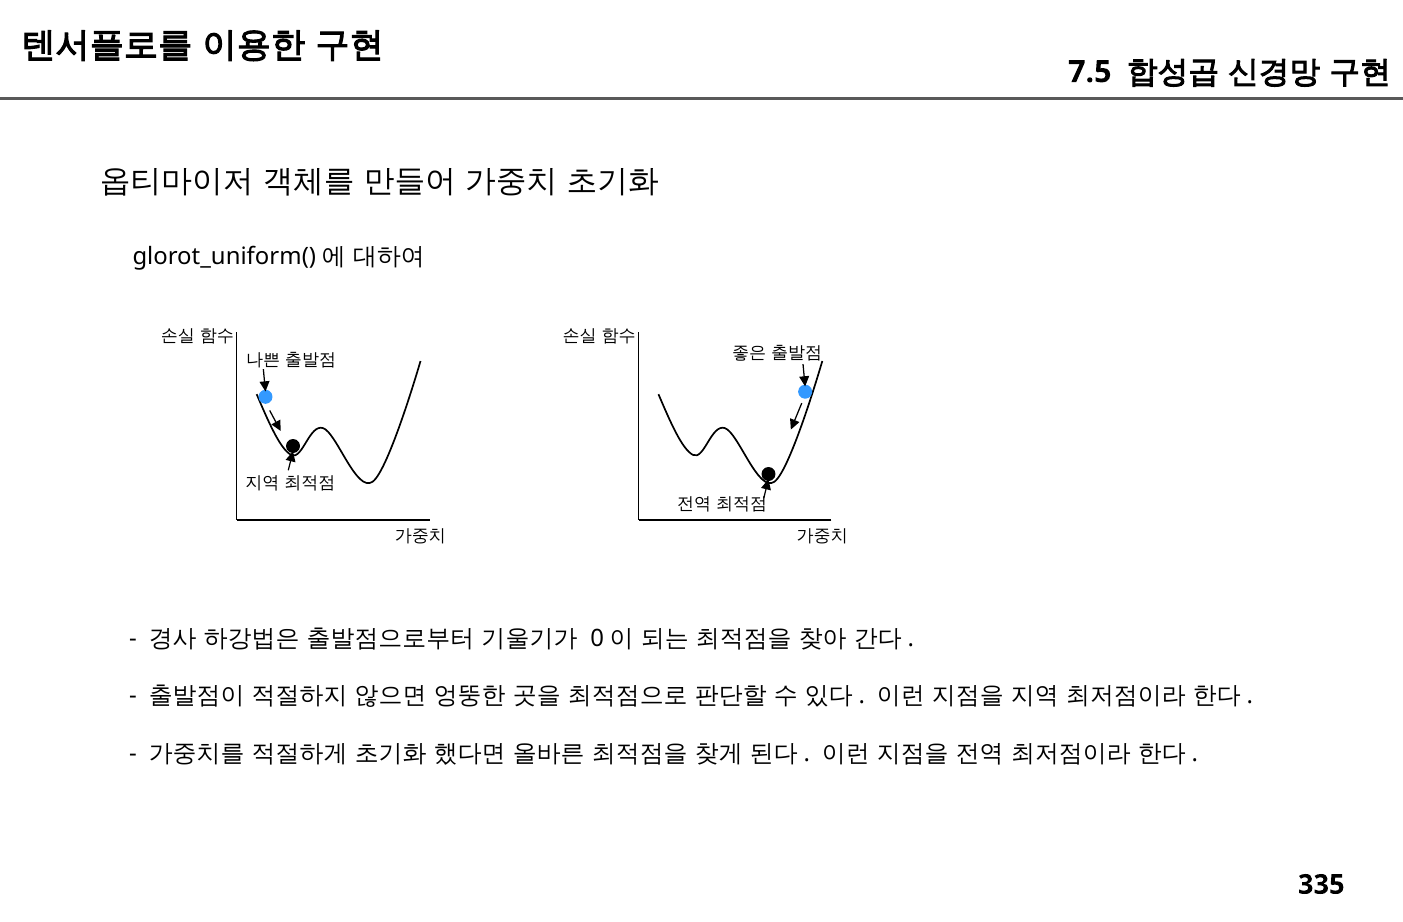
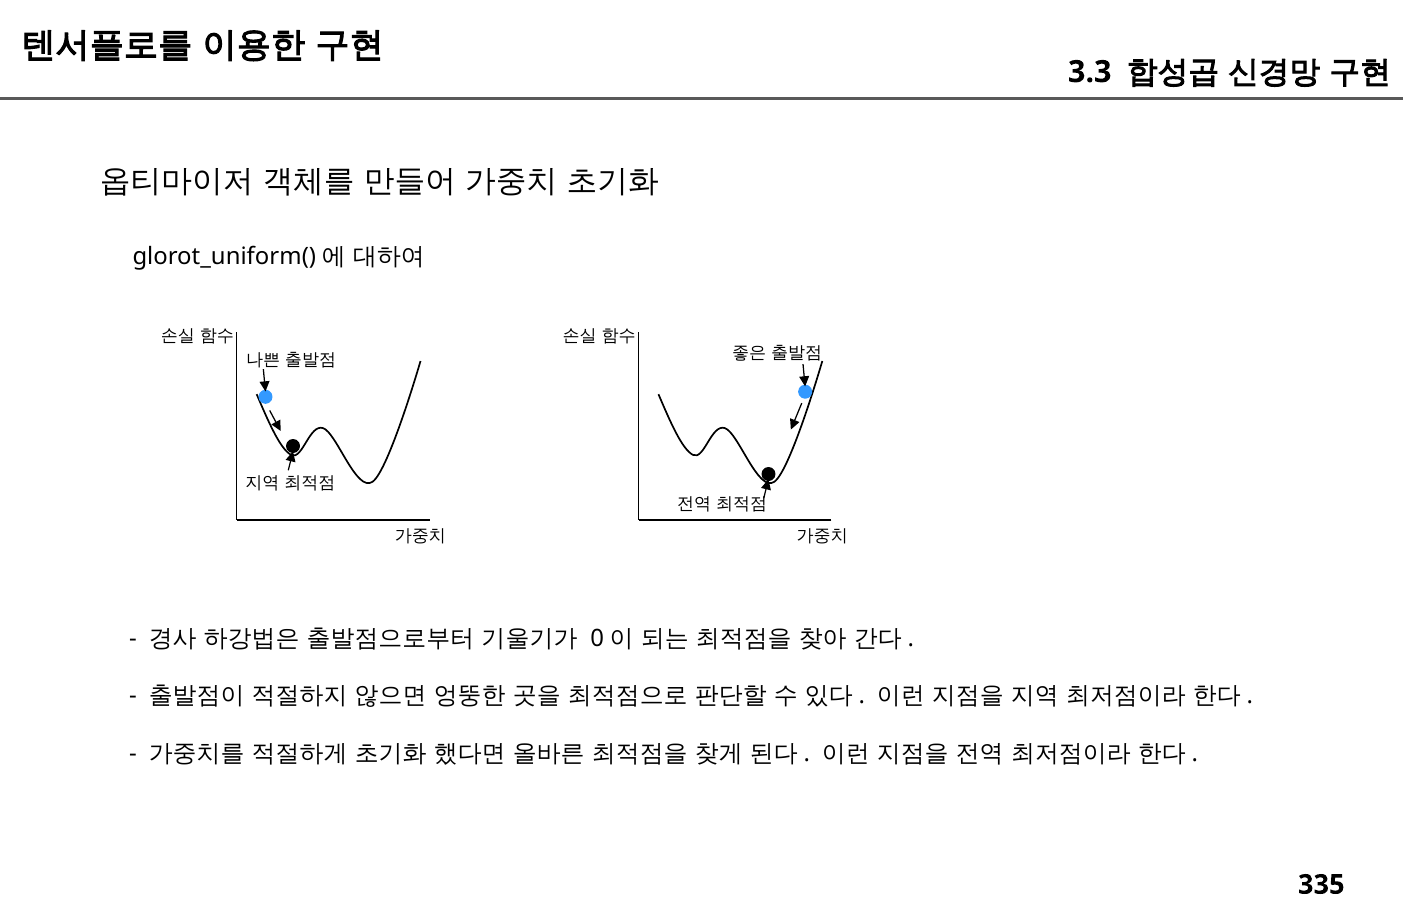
7.5: 7.5 -> 3.3 (1090, 72)
